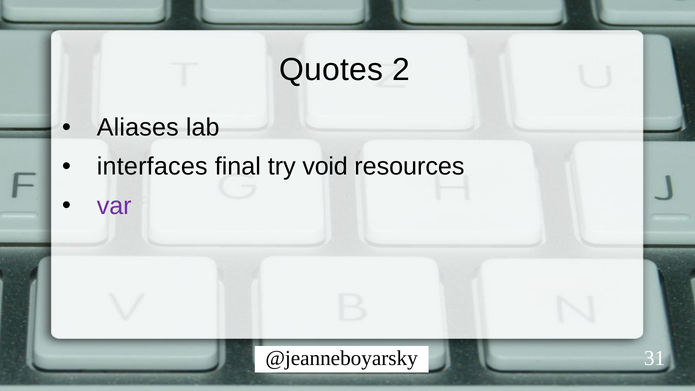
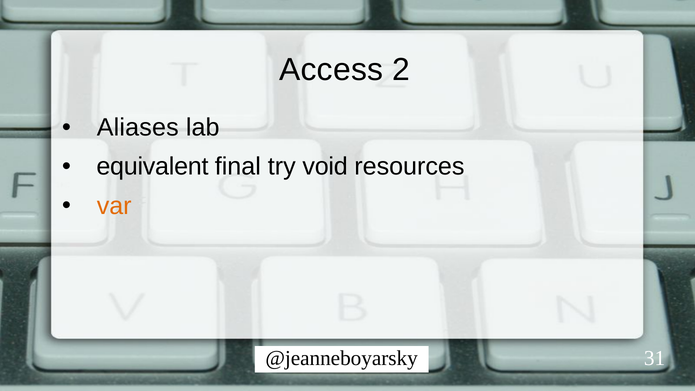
Quotes: Quotes -> Access (331, 70)
interfaces: interfaces -> equivalent (152, 167)
var colour: purple -> orange (114, 206)
